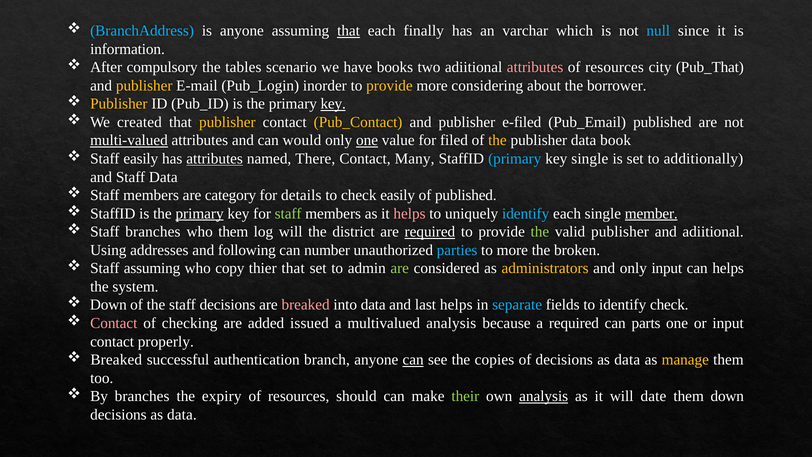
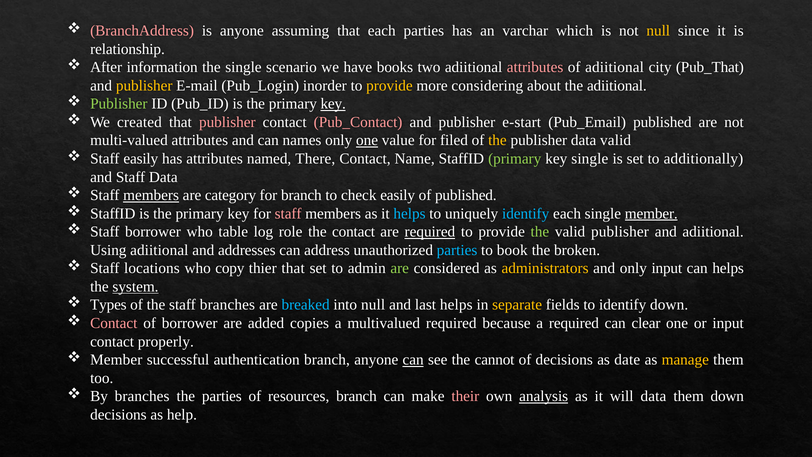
BranchAddress colour: light blue -> pink (142, 31)
that underline: present -> none (349, 31)
each finally: finally -> parties (424, 31)
null colour: light blue -> yellow (658, 31)
information: information -> relationship (127, 49)
compulsory: compulsory -> information (162, 67)
the tables: tables -> single (243, 67)
resources: resources -> adiitional (615, 67)
the borrower: borrower -> adiitional (617, 86)
Publisher colour: yellow -> light green (119, 104)
publisher colour: yellow -> pink (227, 122)
Pub_Contact colour: yellow -> pink (358, 122)
e-filed: e-filed -> e-start (522, 122)
multi-valued underline: present -> none (129, 140)
would: would -> names (302, 140)
data book: book -> valid (616, 140)
attributes underline: present -> none (215, 159)
Many: Many -> Name (415, 159)
primary colour: light blue -> light green (515, 159)
members underline: none -> present (151, 195)
for details: details -> branch (301, 195)
primary underline: present -> none (200, 213)
staff colour: light green -> pink (288, 213)
helps colour: pink -> light blue (410, 213)
Staff branches: branches -> borrower (153, 232)
who them: them -> table (233, 232)
log will: will -> role (291, 232)
the district: district -> contact (354, 232)
Using addresses: addresses -> adiitional (159, 250)
following: following -> addresses (247, 250)
number: number -> address (327, 250)
to more: more -> book (512, 250)
Staff assuming: assuming -> locations (152, 268)
system underline: none -> present (135, 287)
Down: Down -> Types (108, 305)
staff decisions: decisions -> branches (227, 305)
breaked colour: pink -> light blue (306, 305)
into data: data -> null (373, 305)
separate colour: light blue -> yellow (517, 305)
identify check: check -> down (669, 305)
of checking: checking -> borrower (190, 323)
issued: issued -> copies (310, 323)
multivalued analysis: analysis -> required (451, 323)
parts: parts -> clear (646, 323)
Breaked: Breaked -> Member (116, 360)
copies: copies -> cannot (495, 360)
data: data -> date (627, 360)
the expiry: expiry -> parties (222, 396)
resources should: should -> branch (357, 396)
their colour: light green -> pink (465, 396)
will date: date -> data (653, 396)
data: data -> help (182, 414)
